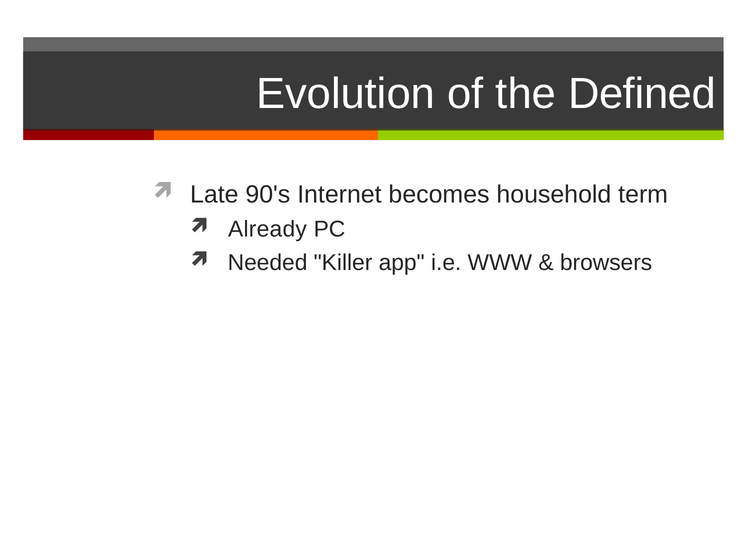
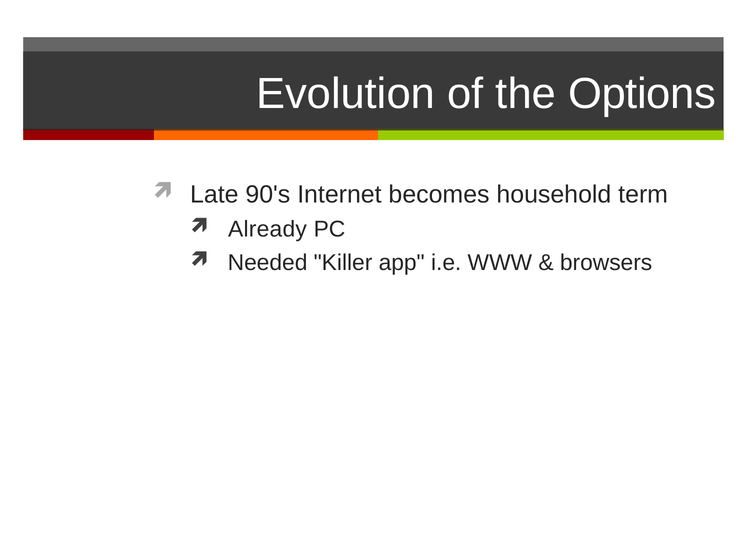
Defined: Defined -> Options (642, 94)
